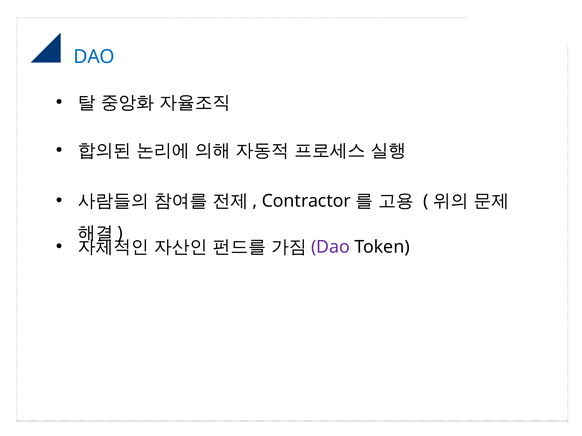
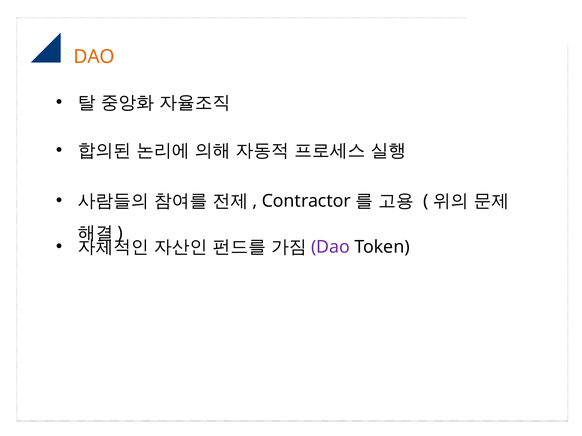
DAO colour: blue -> orange (94, 57)
